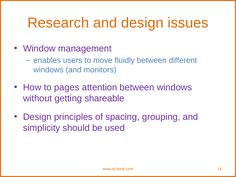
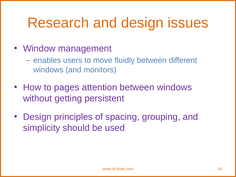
shareable: shareable -> persistent (104, 98)
